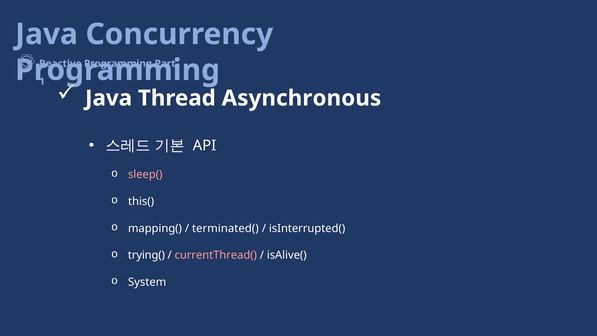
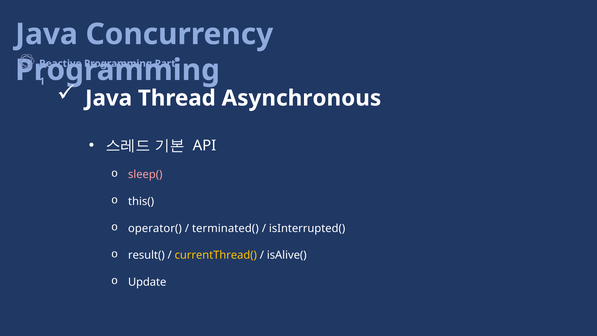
mapping(: mapping( -> operator( (155, 228)
trying(: trying( -> result( (146, 255)
currentThread( colour: pink -> yellow (216, 255)
System: System -> Update (147, 282)
